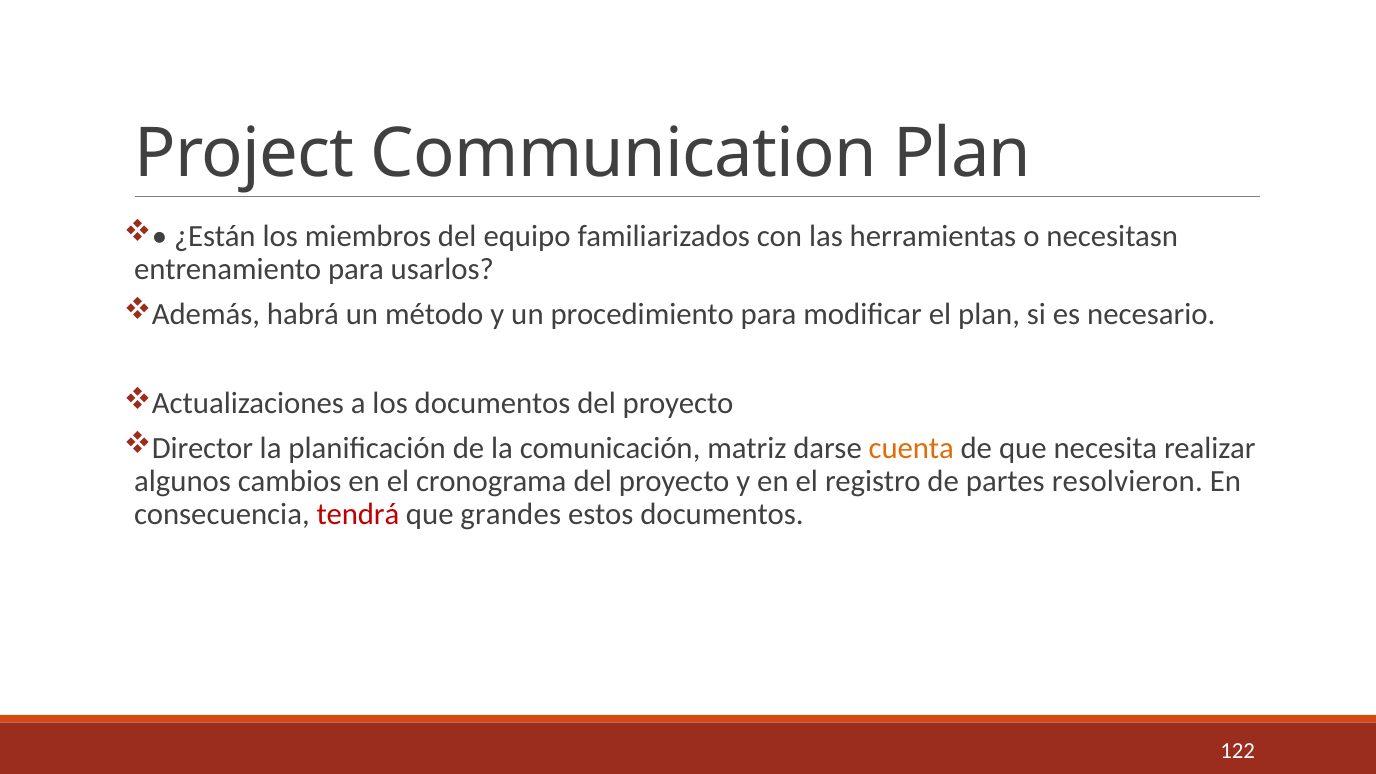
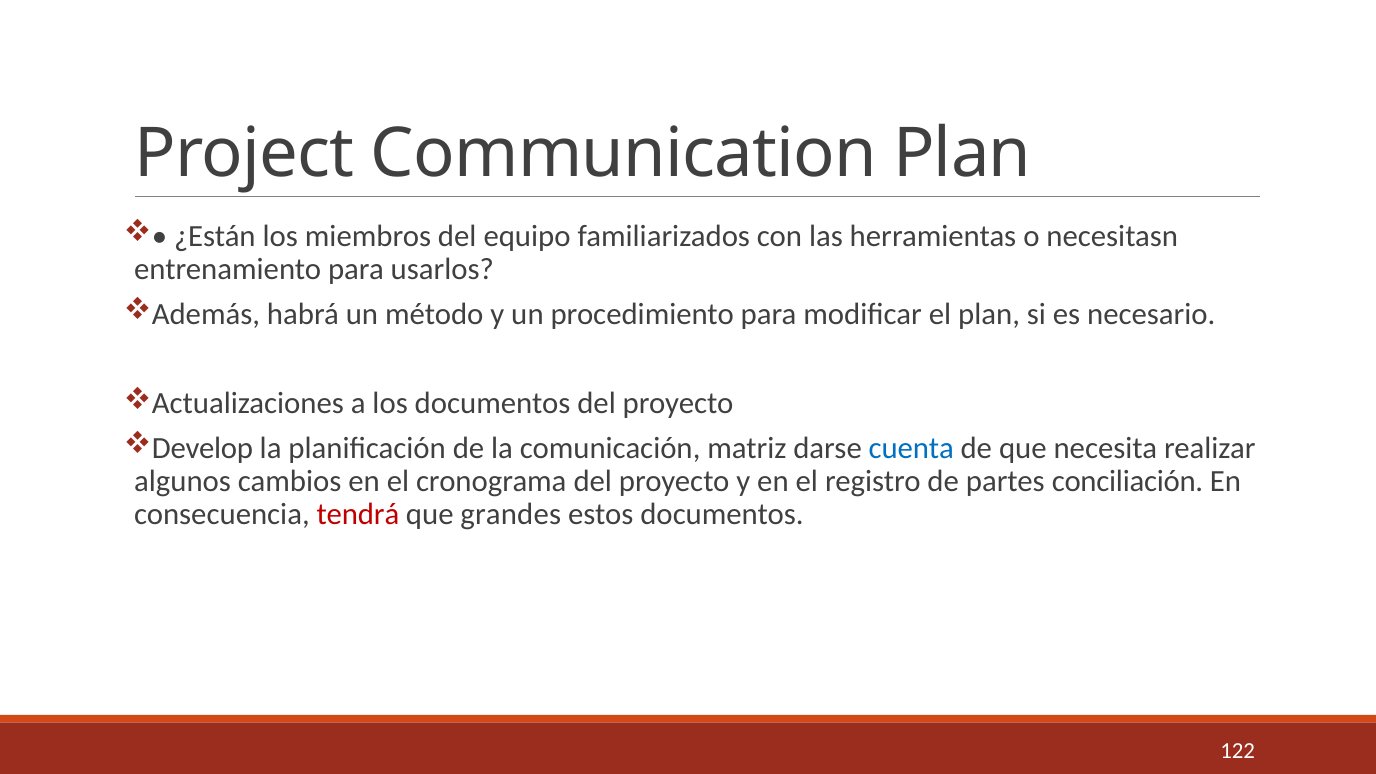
Director: Director -> Develop (202, 448)
cuenta colour: orange -> blue (911, 448)
resolvieron: resolvieron -> conciliación (1128, 481)
